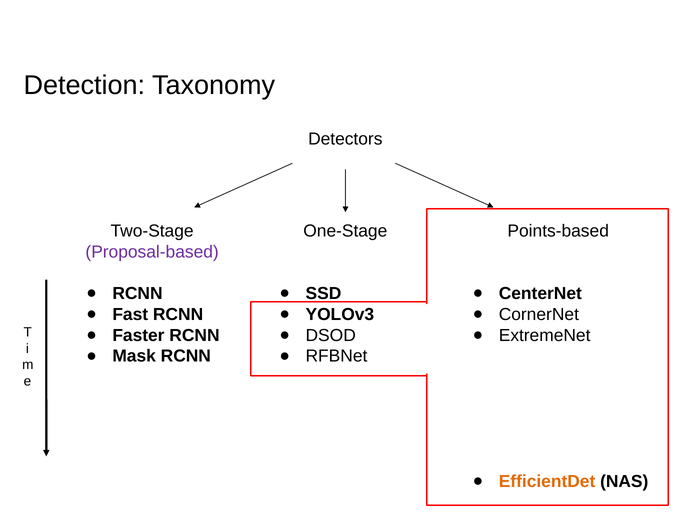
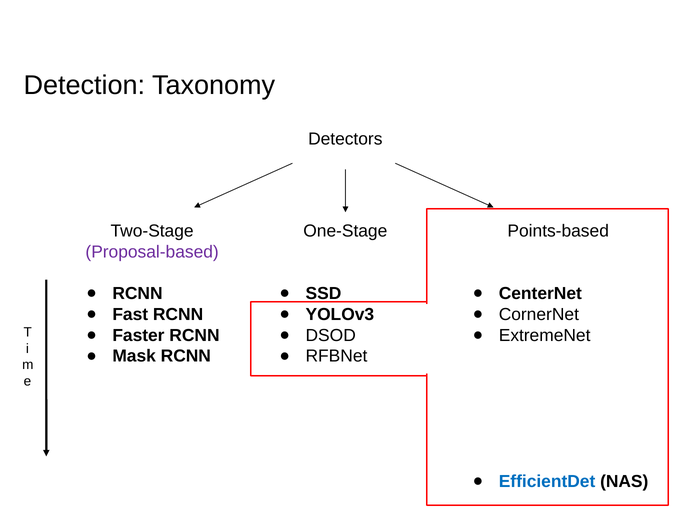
EfficientDet colour: orange -> blue (547, 481)
